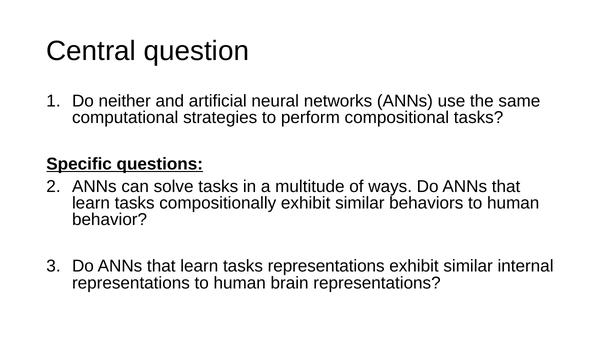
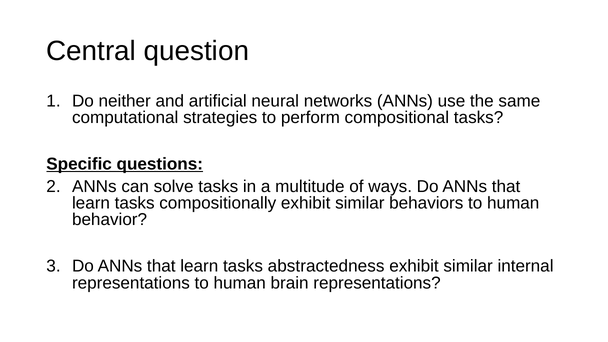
tasks representations: representations -> abstractedness (326, 266)
